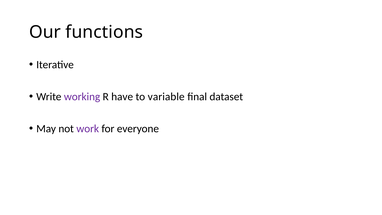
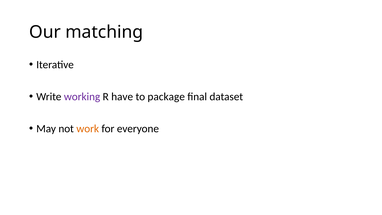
functions: functions -> matching (104, 32)
variable: variable -> package (166, 97)
work colour: purple -> orange (88, 129)
